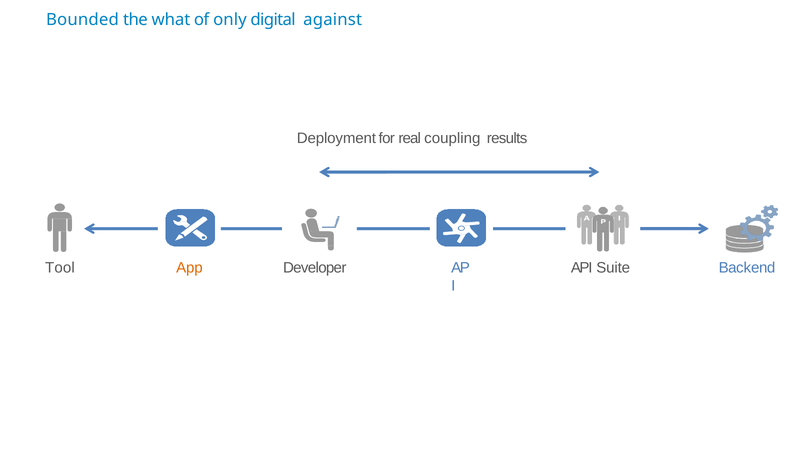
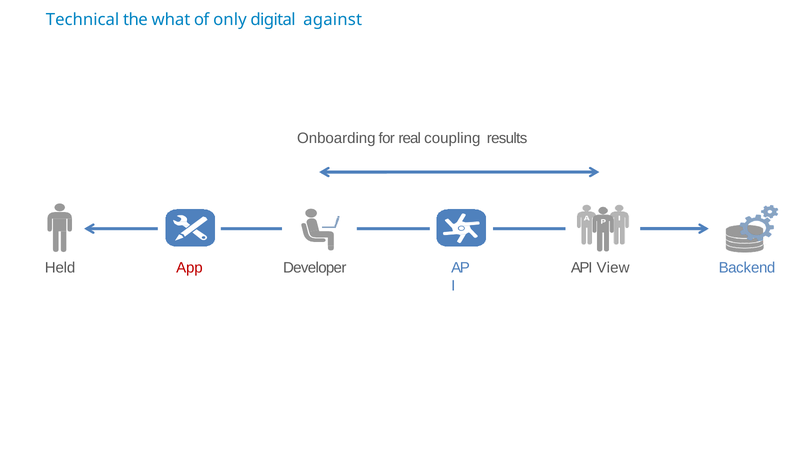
Bounded: Bounded -> Technical (83, 20)
Deployment: Deployment -> Onboarding (336, 138)
Tool: Tool -> Held (60, 268)
App colour: orange -> red (189, 268)
Suite: Suite -> View (613, 268)
